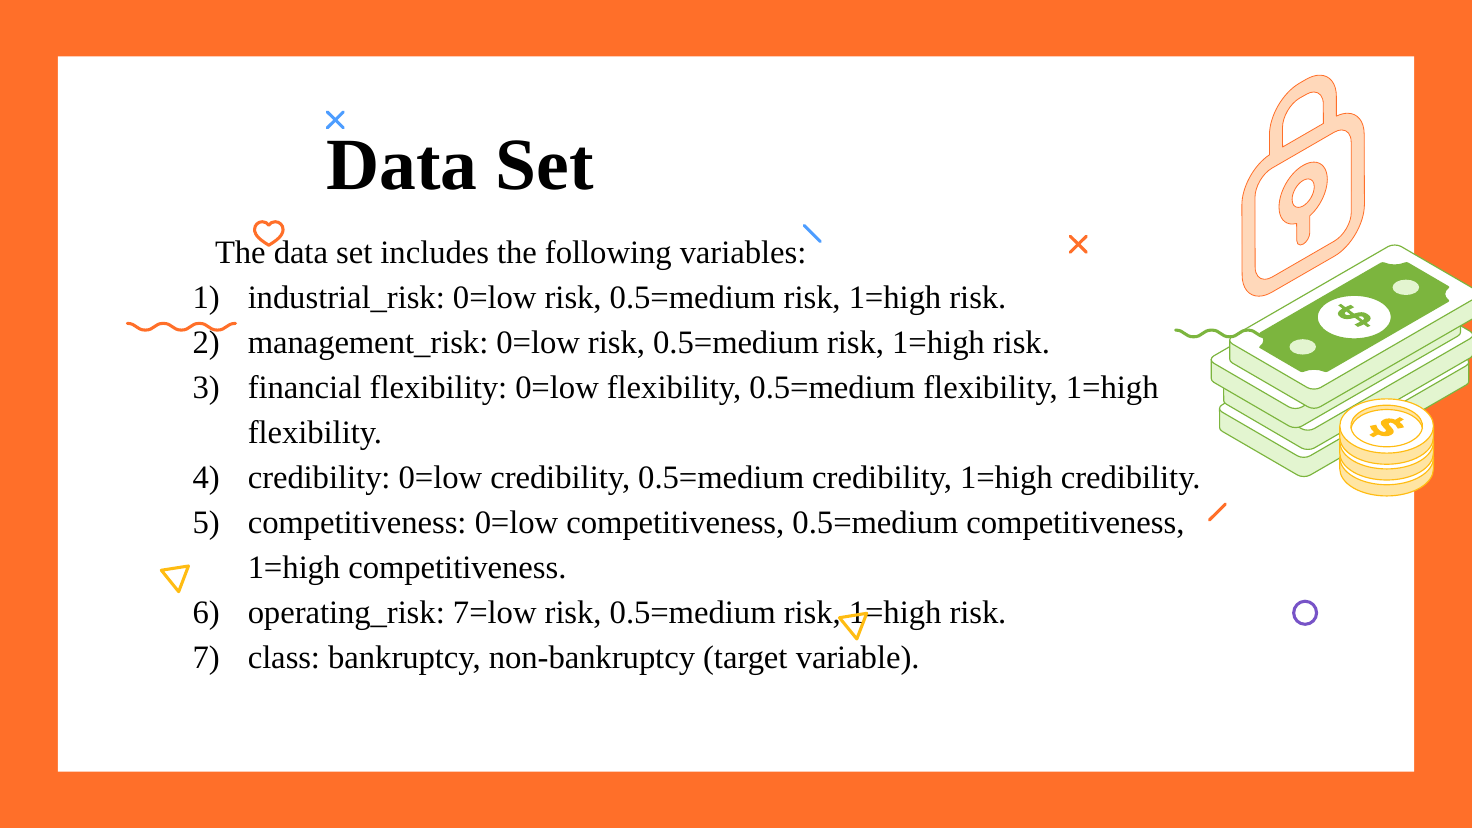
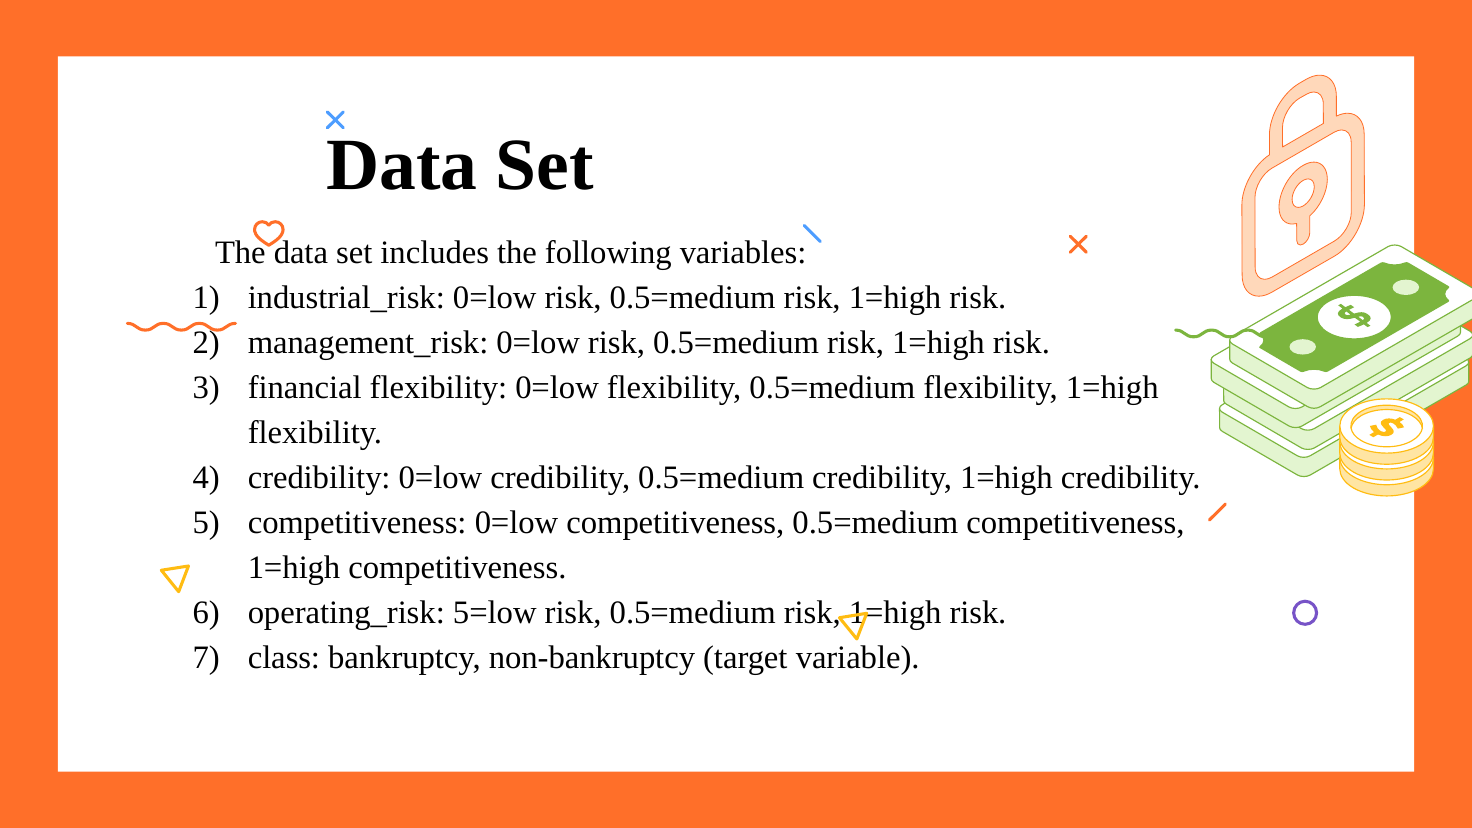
7=low: 7=low -> 5=low (495, 613)
